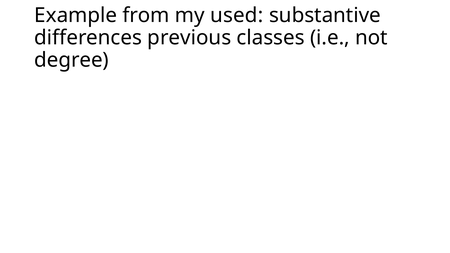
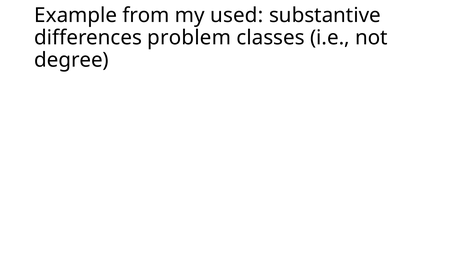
previous: previous -> problem (189, 38)
